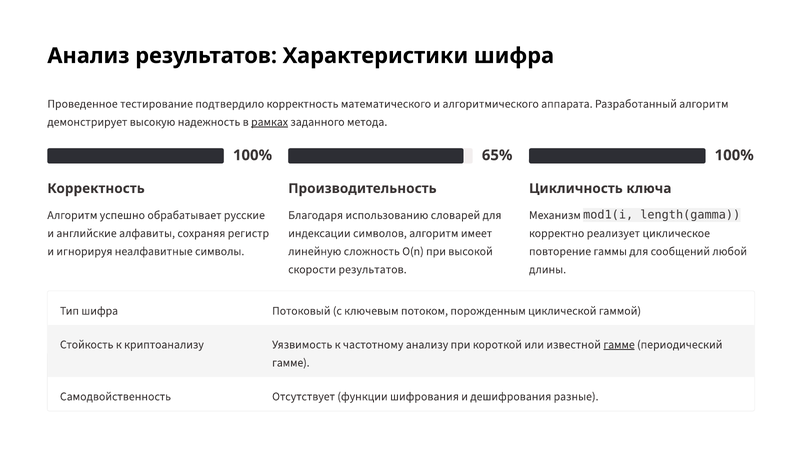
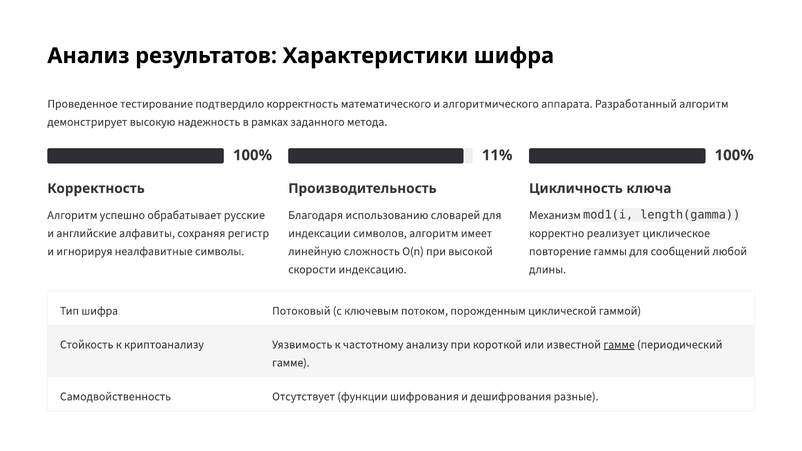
рамках underline: present -> none (270, 122)
65%: 65% -> 11% (497, 155)
скорости результатов: результатов -> индексацию (373, 269)
